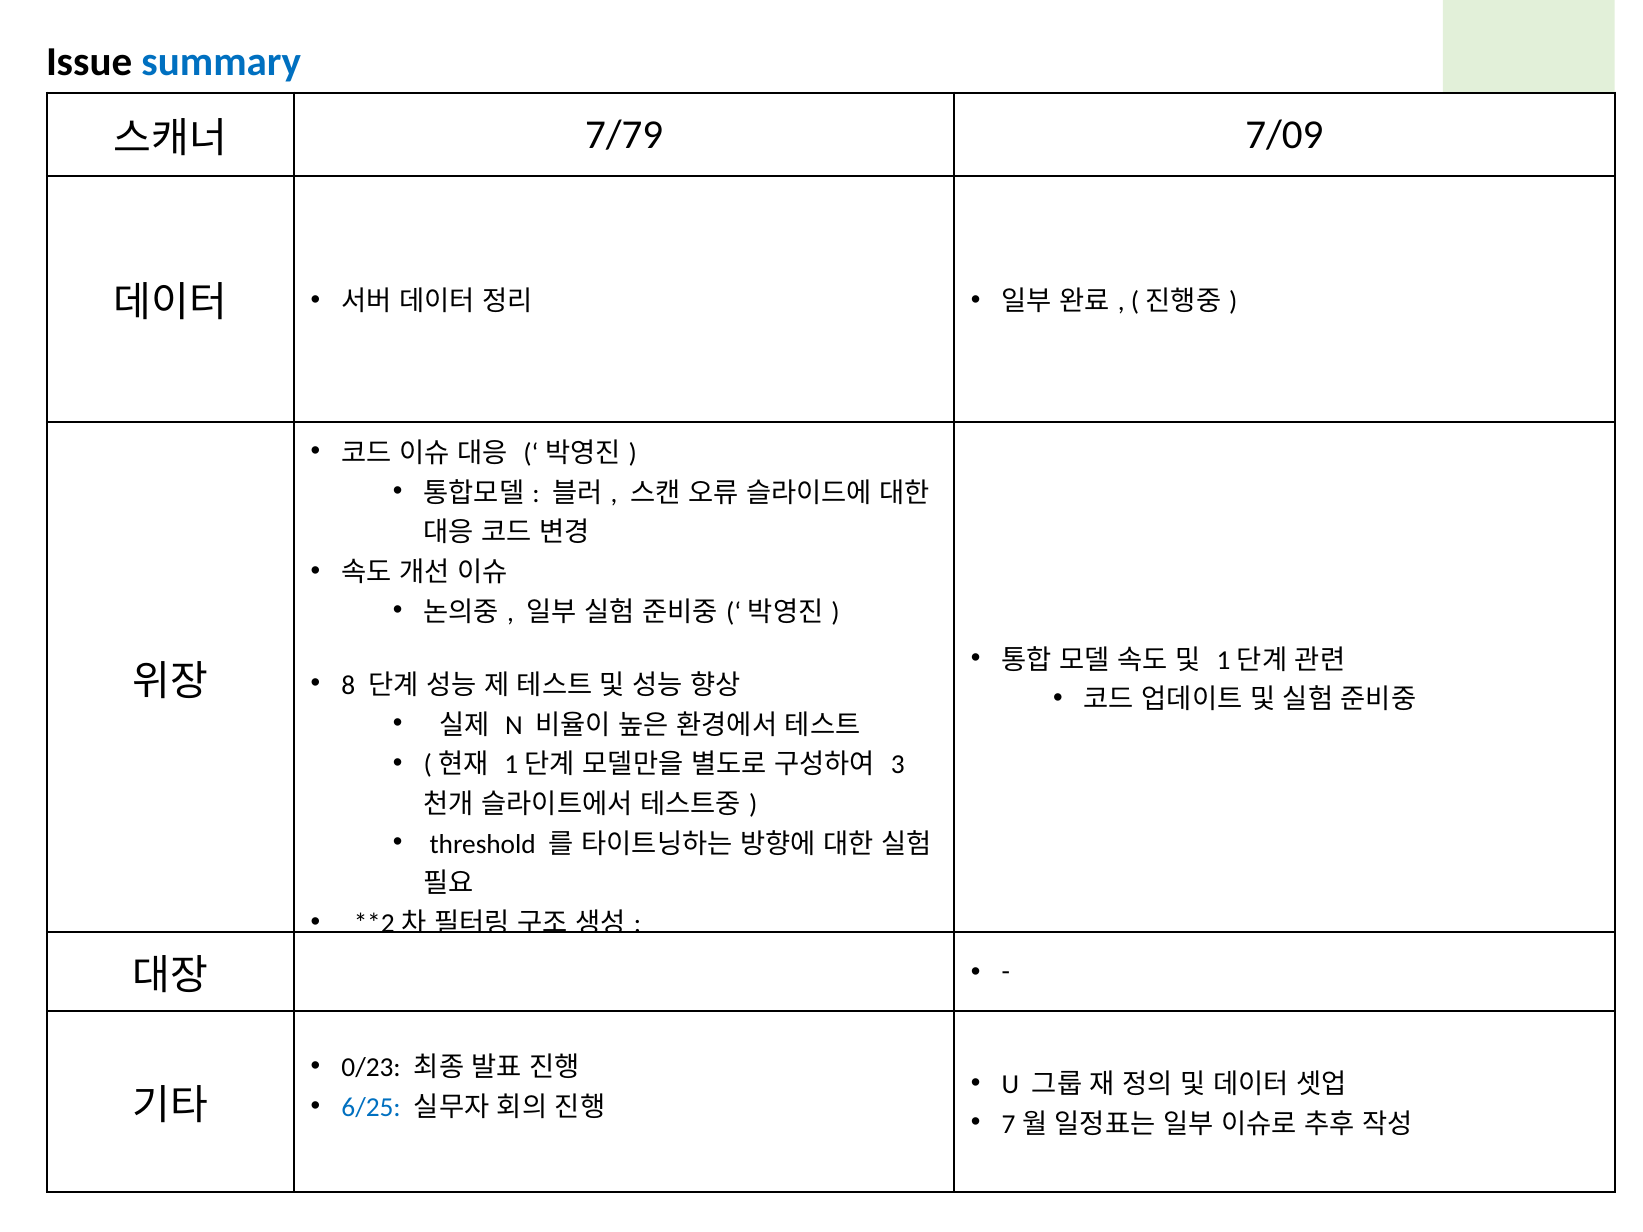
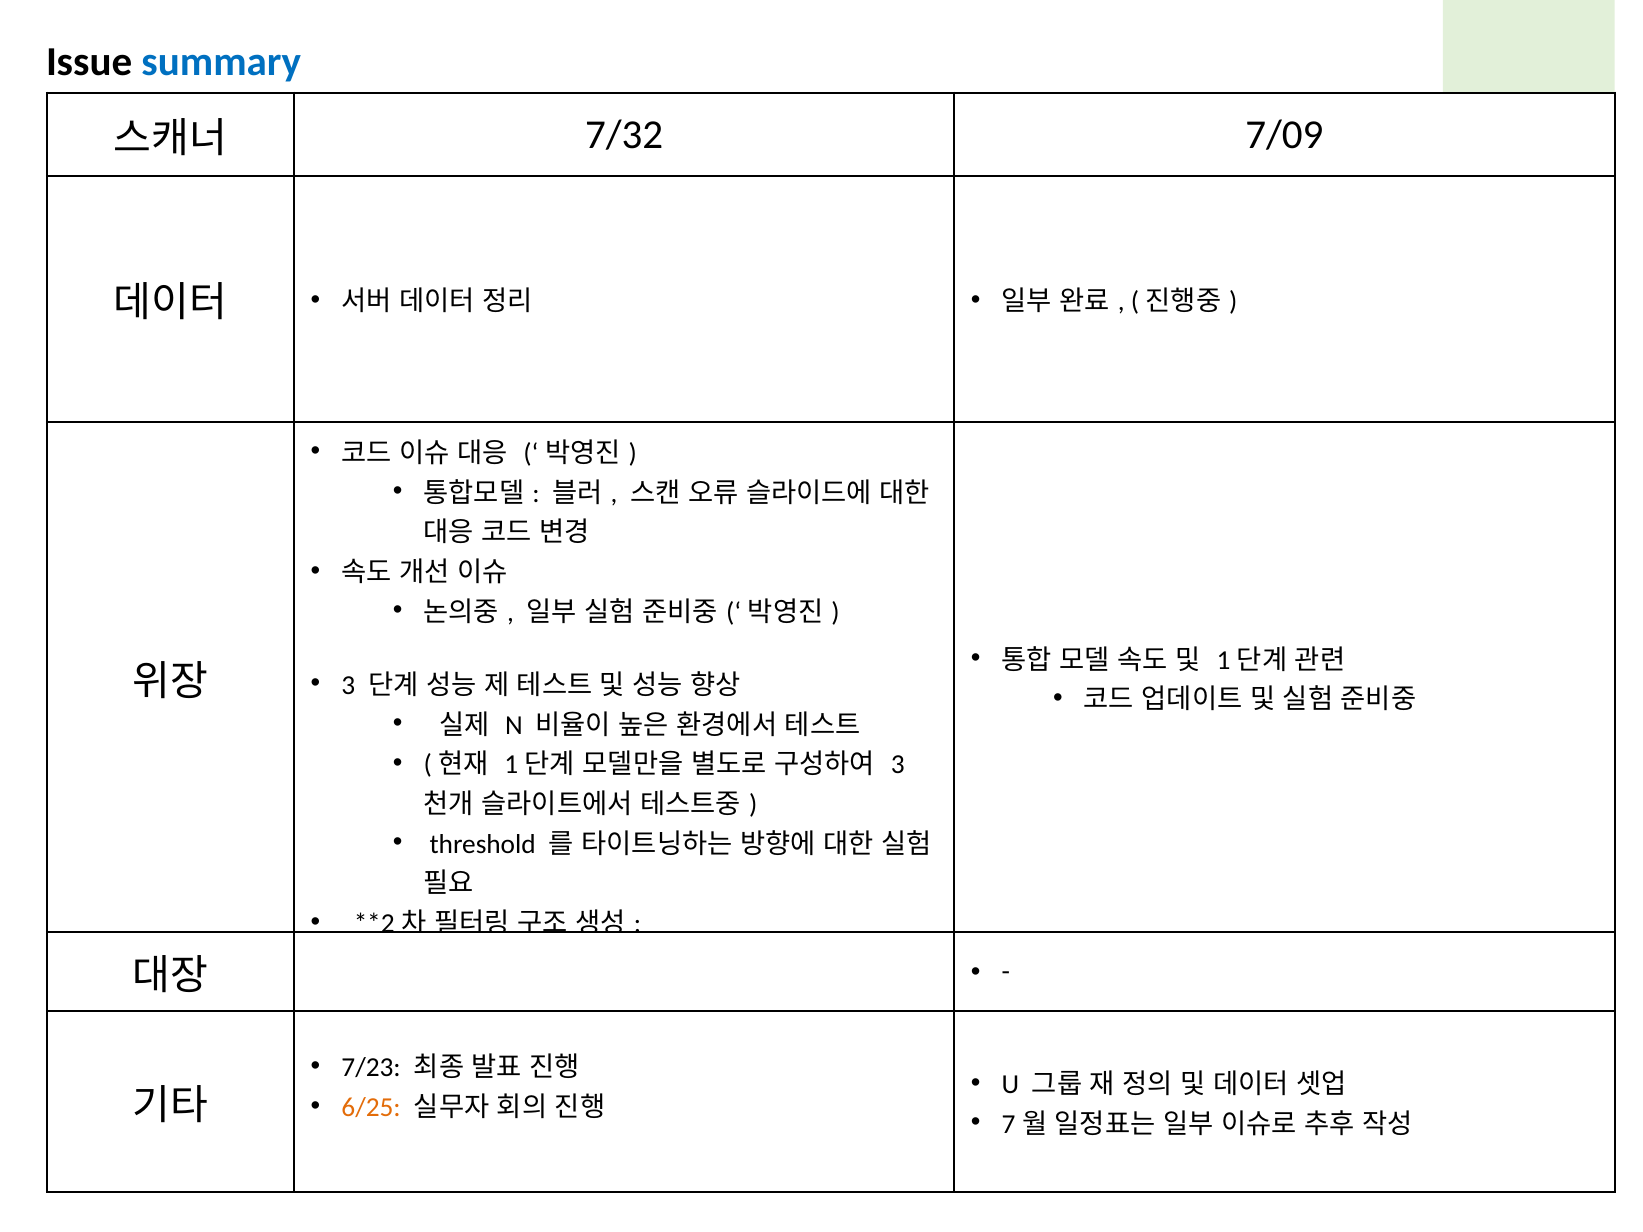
7/79: 7/79 -> 7/32 (624, 135)
8: 8 -> 3 (348, 685)
0/23: 0/23 -> 7/23 (371, 1068)
6/25 colour: blue -> orange (371, 1108)
